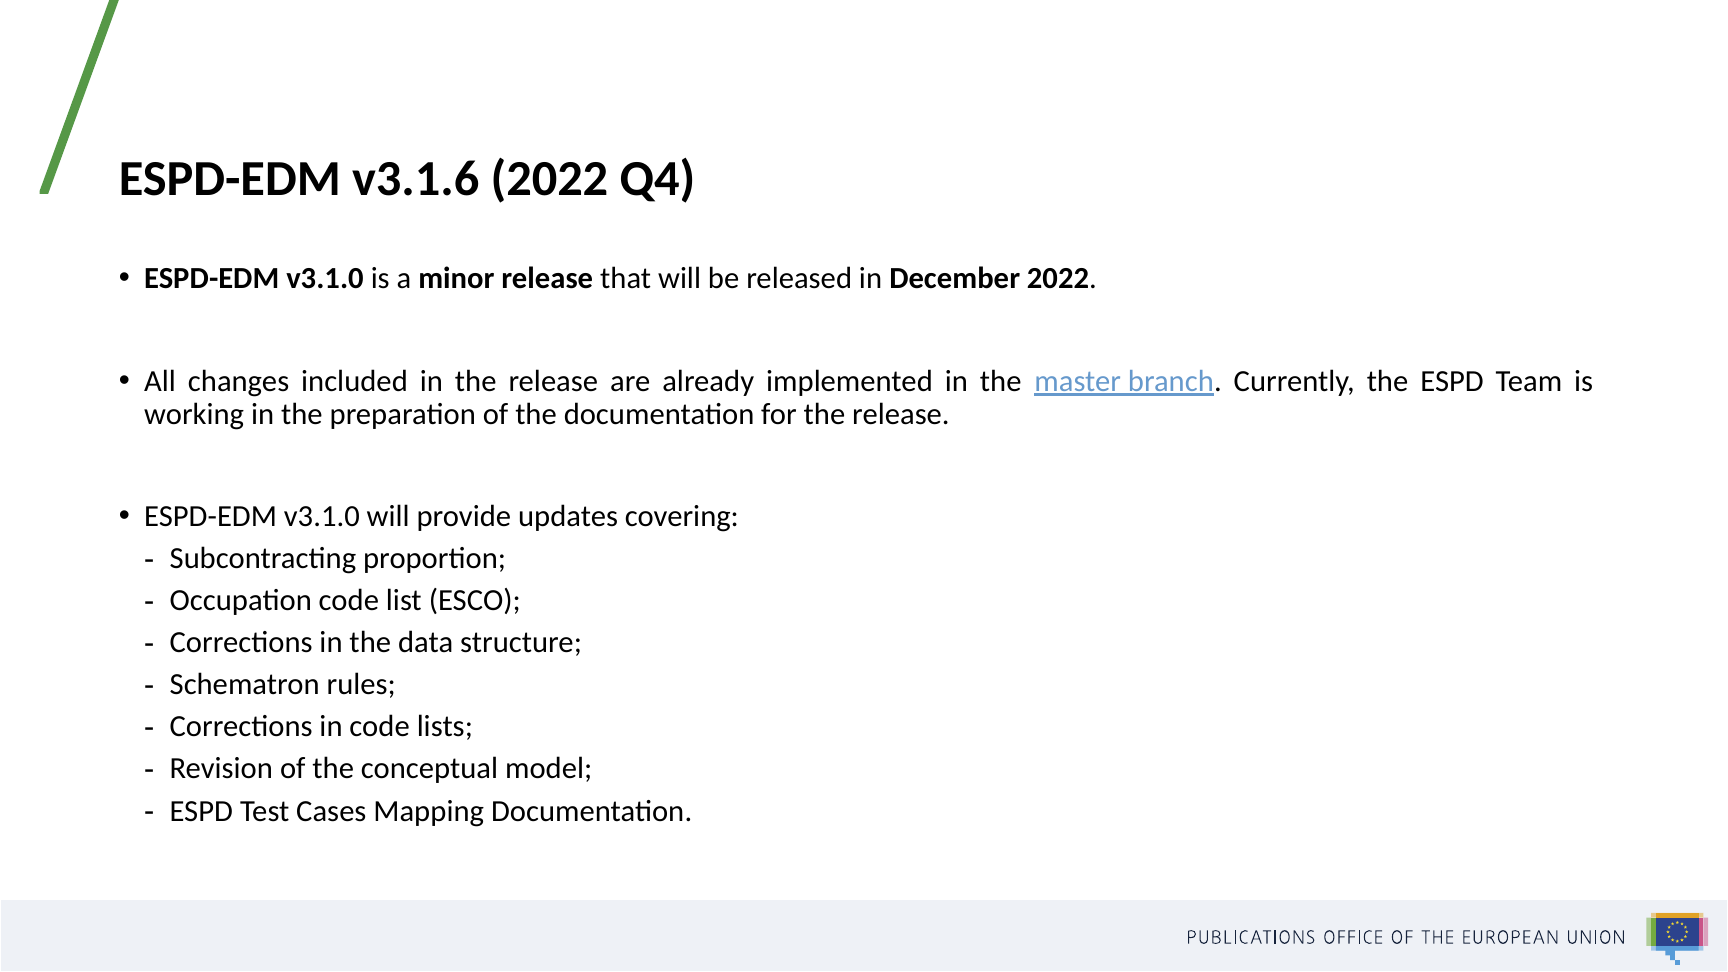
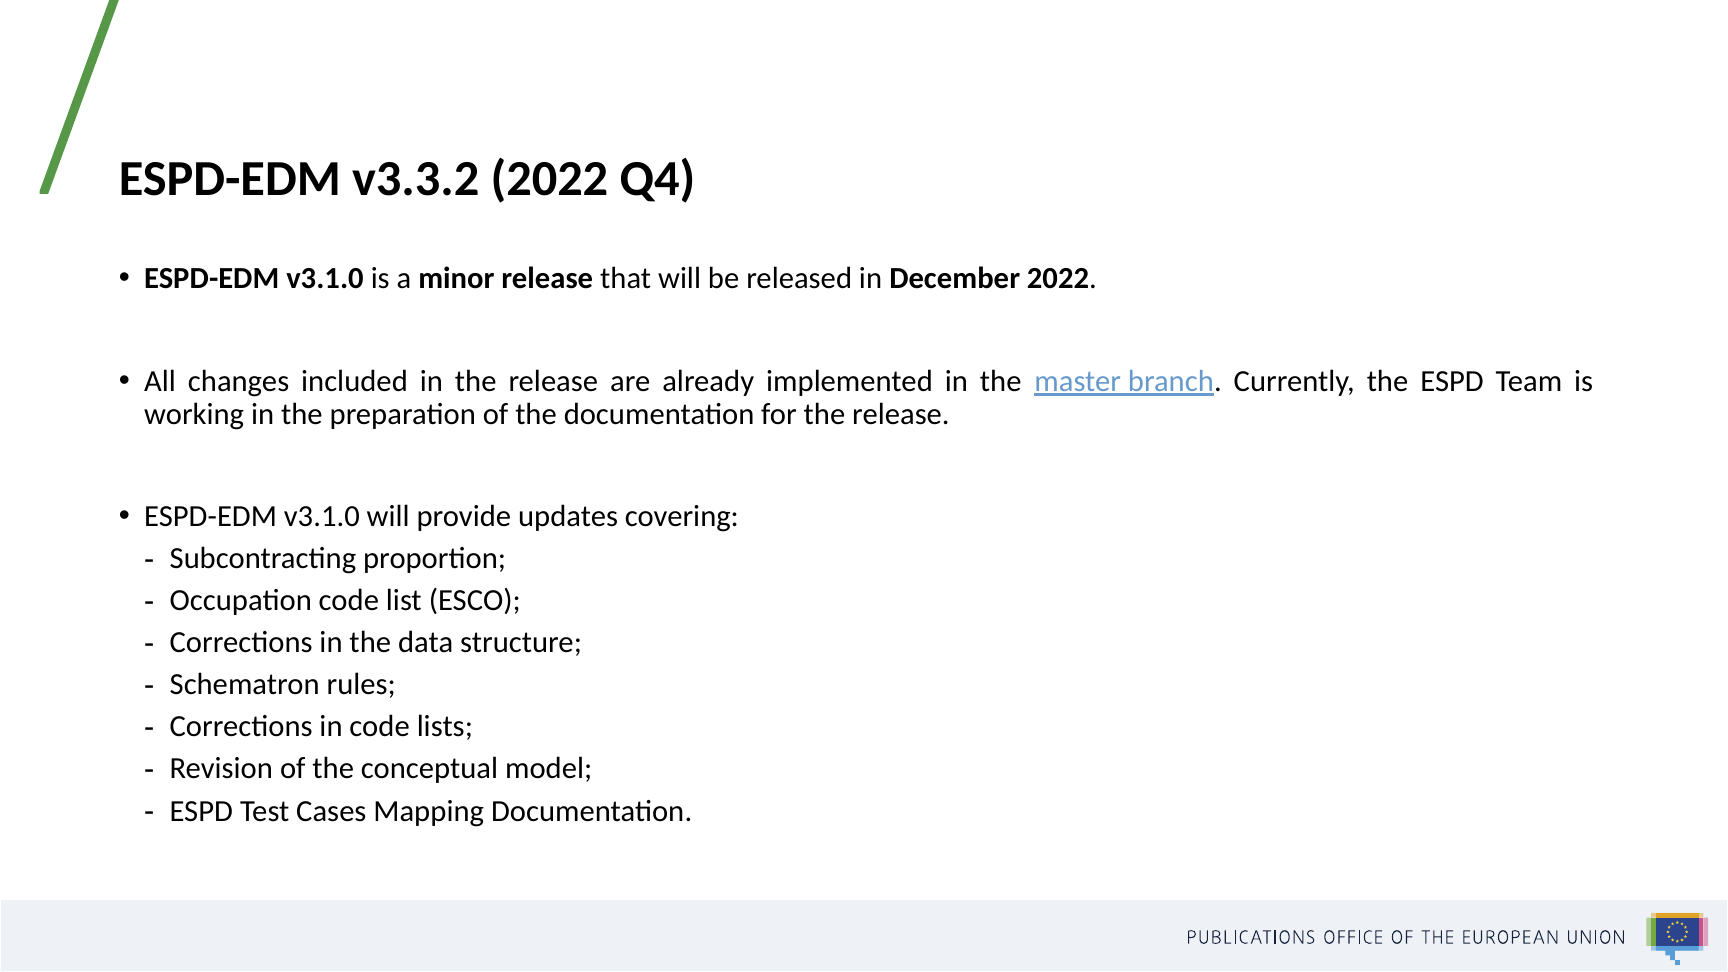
v3.1.6: v3.1.6 -> v3.3.2 (416, 178)
